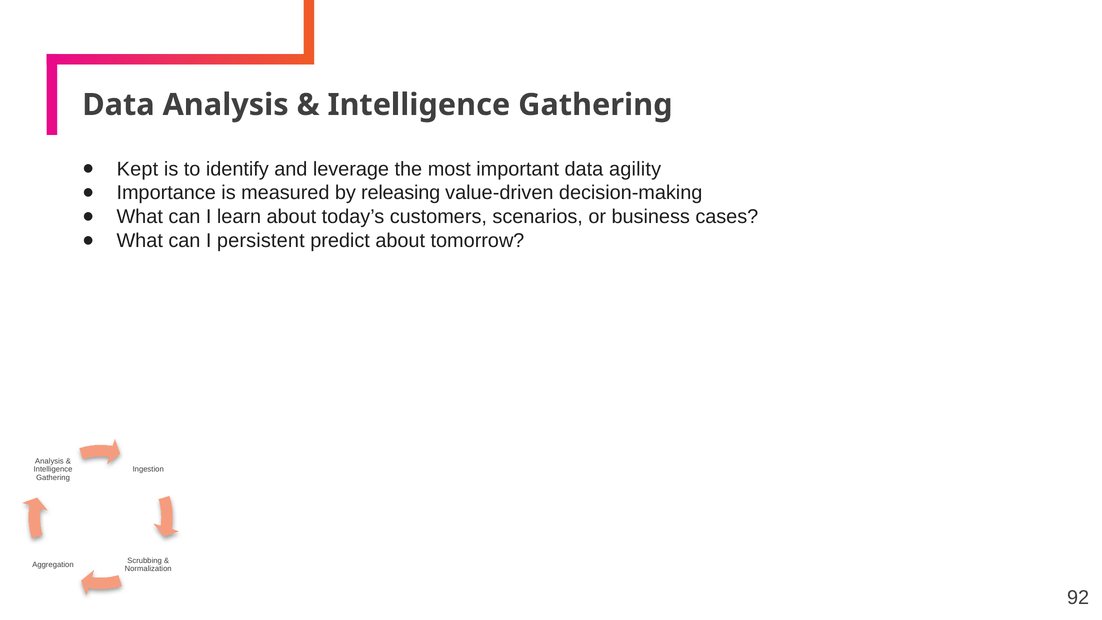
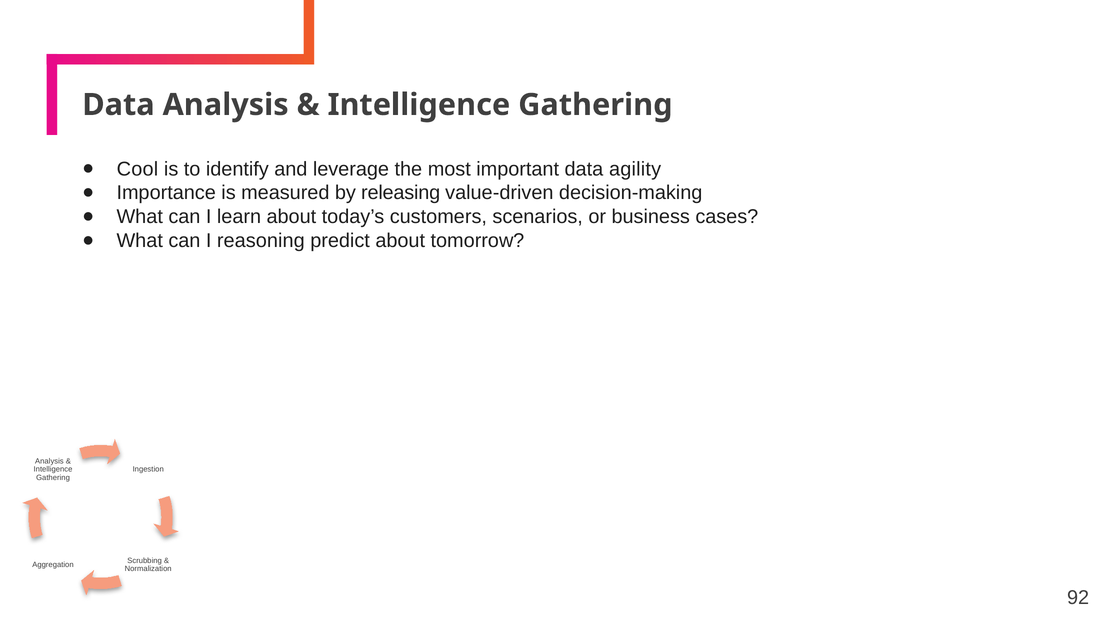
Kept: Kept -> Cool (137, 169)
persistent: persistent -> reasoning (261, 241)
